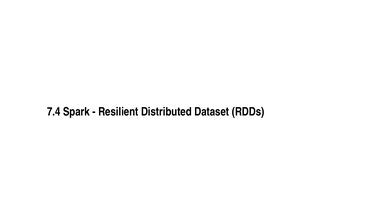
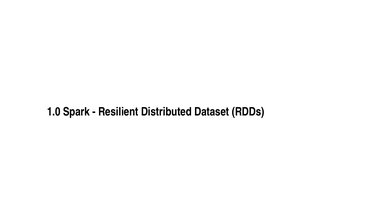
7.4: 7.4 -> 1.0 (54, 112)
